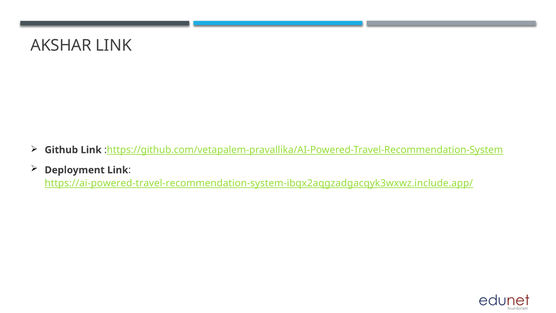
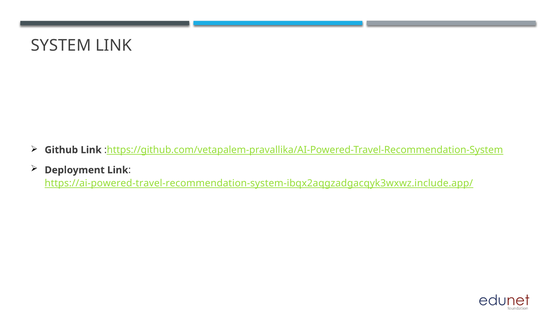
AKSHAR: AKSHAR -> SYSTEM (61, 45)
